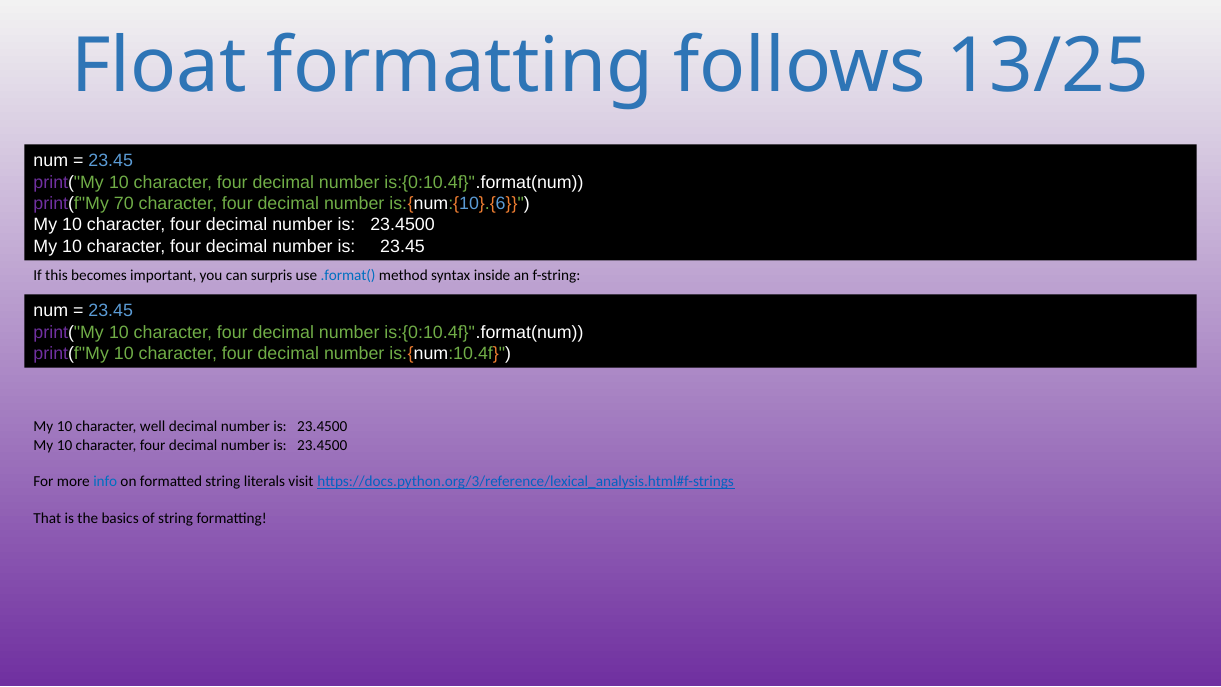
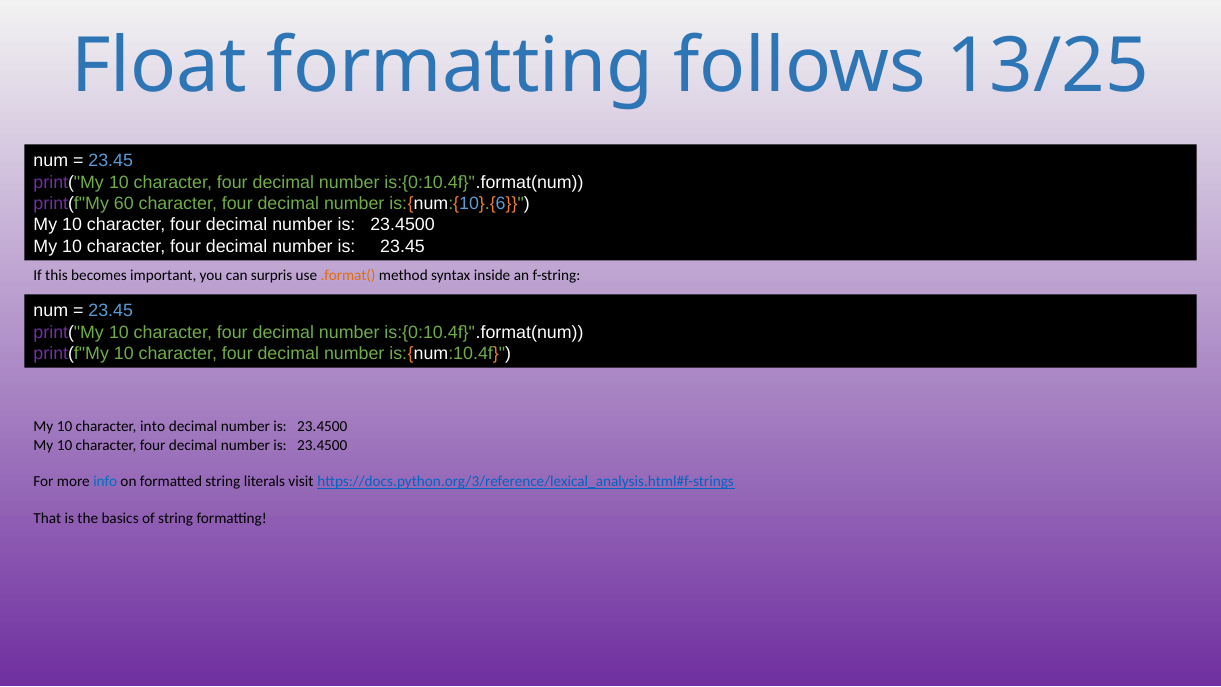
70: 70 -> 60 (124, 204)
.format( colour: blue -> orange (348, 276)
well: well -> into (153, 427)
